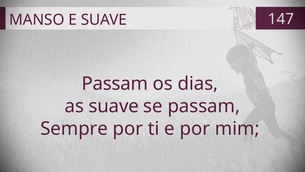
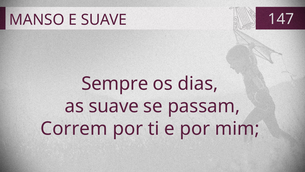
Passam: Passam -> Sempre (115, 84)
Sempre: Sempre -> Correm (74, 128)
